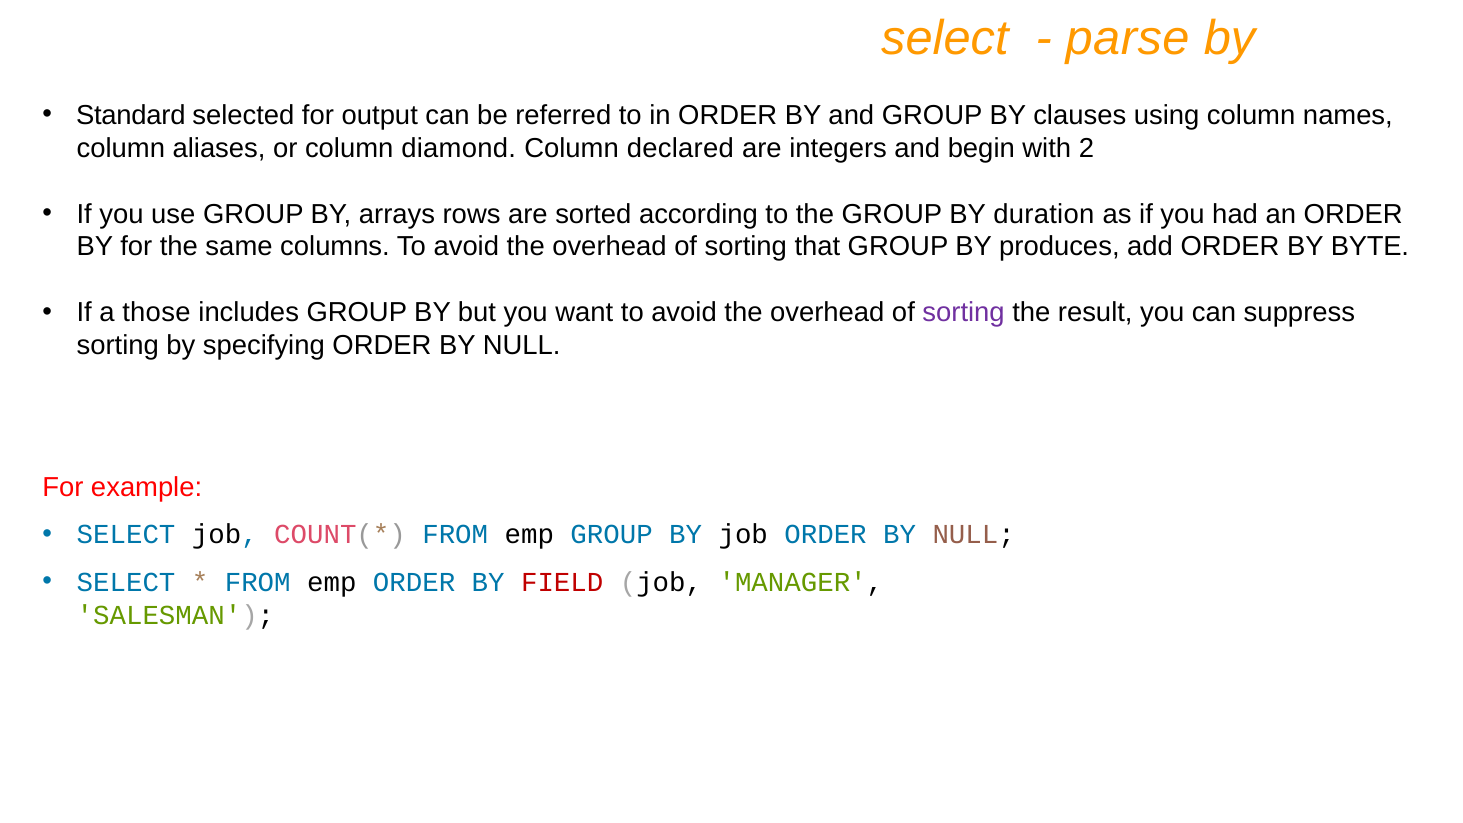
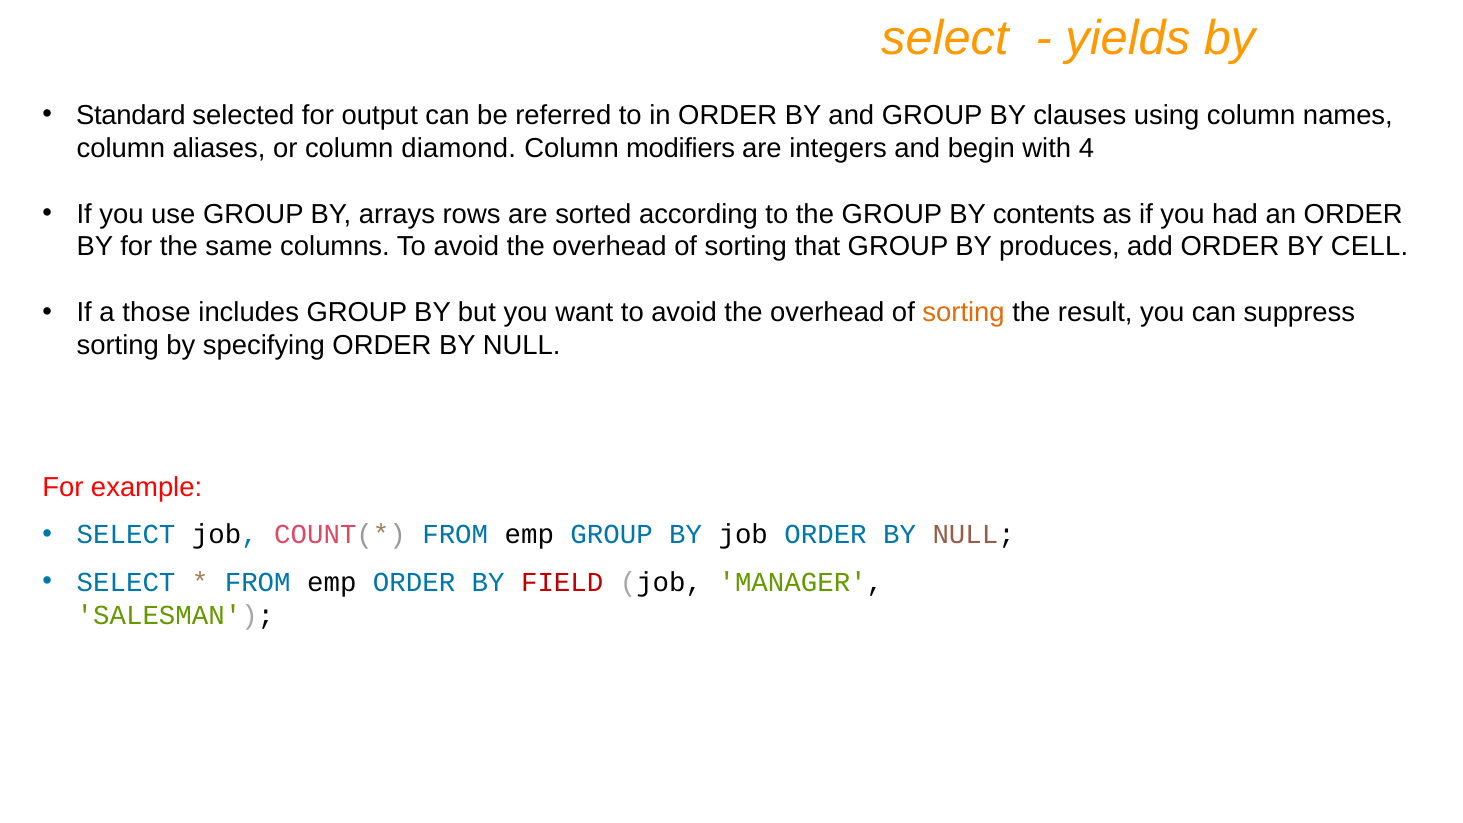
parse: parse -> yields (1128, 38)
declared: declared -> modifiers (681, 148)
2: 2 -> 4 (1086, 148)
duration: duration -> contents (1044, 214)
BYTE: BYTE -> CELL (1370, 247)
sorting colour: purple -> orange (964, 313)
